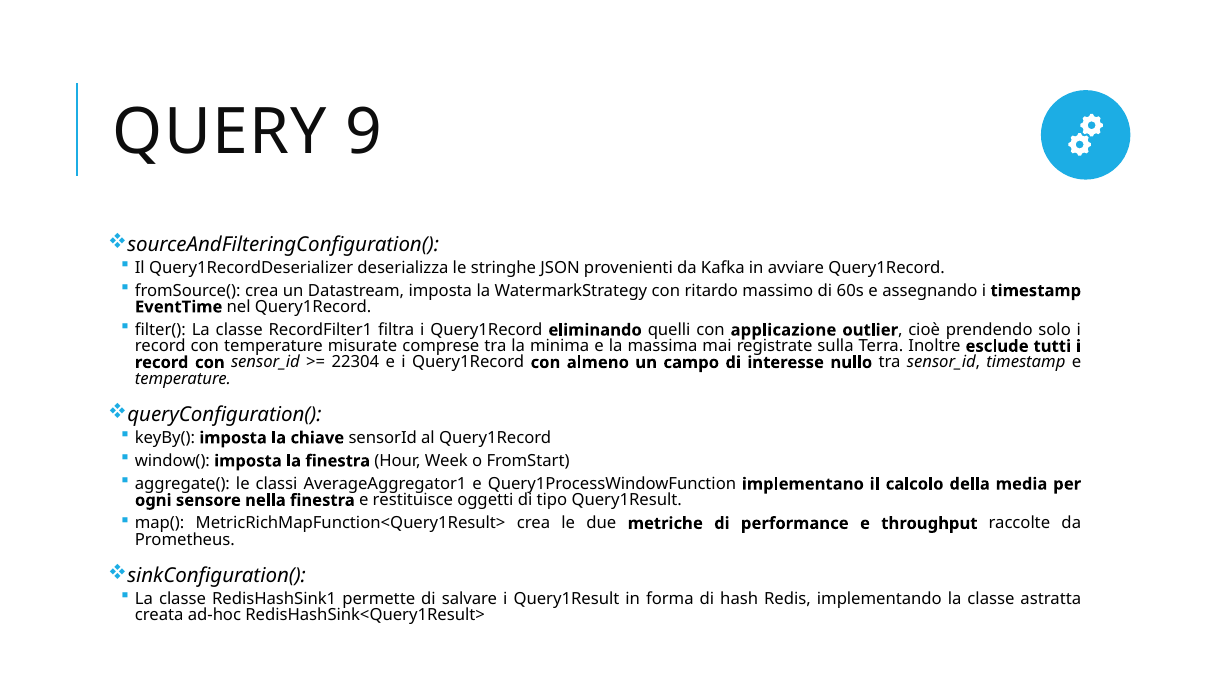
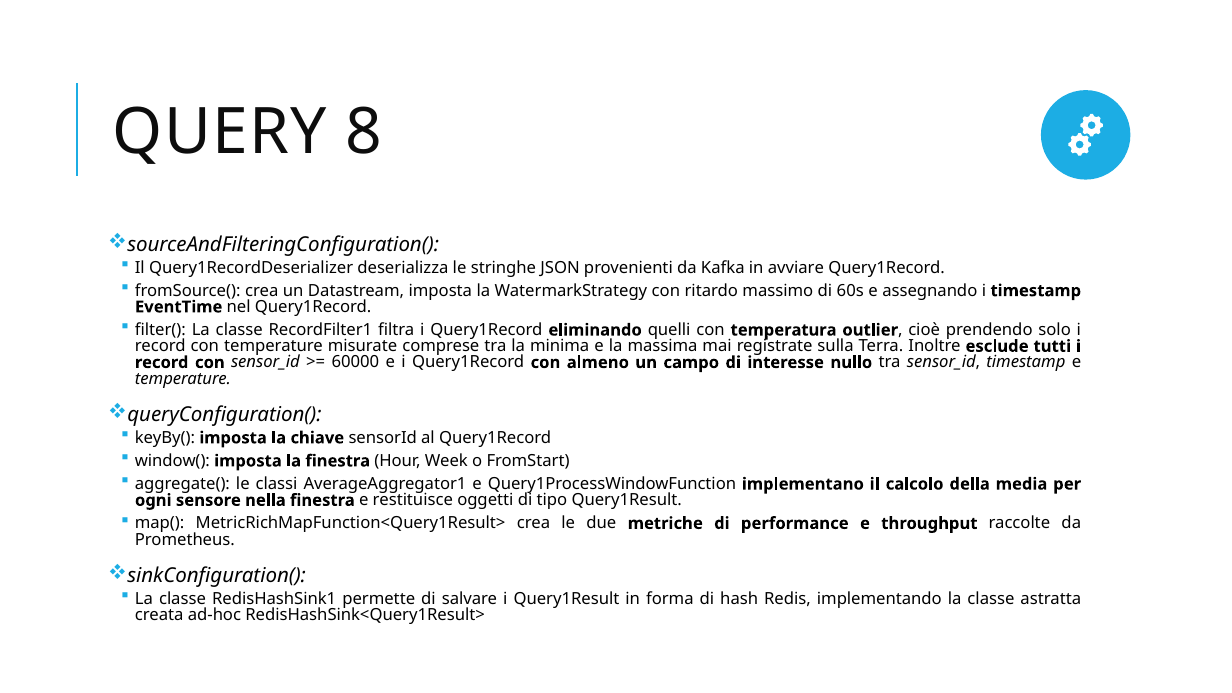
9: 9 -> 8 (364, 132)
applicazione: applicazione -> temperatura (784, 330)
22304: 22304 -> 60000 (355, 362)
